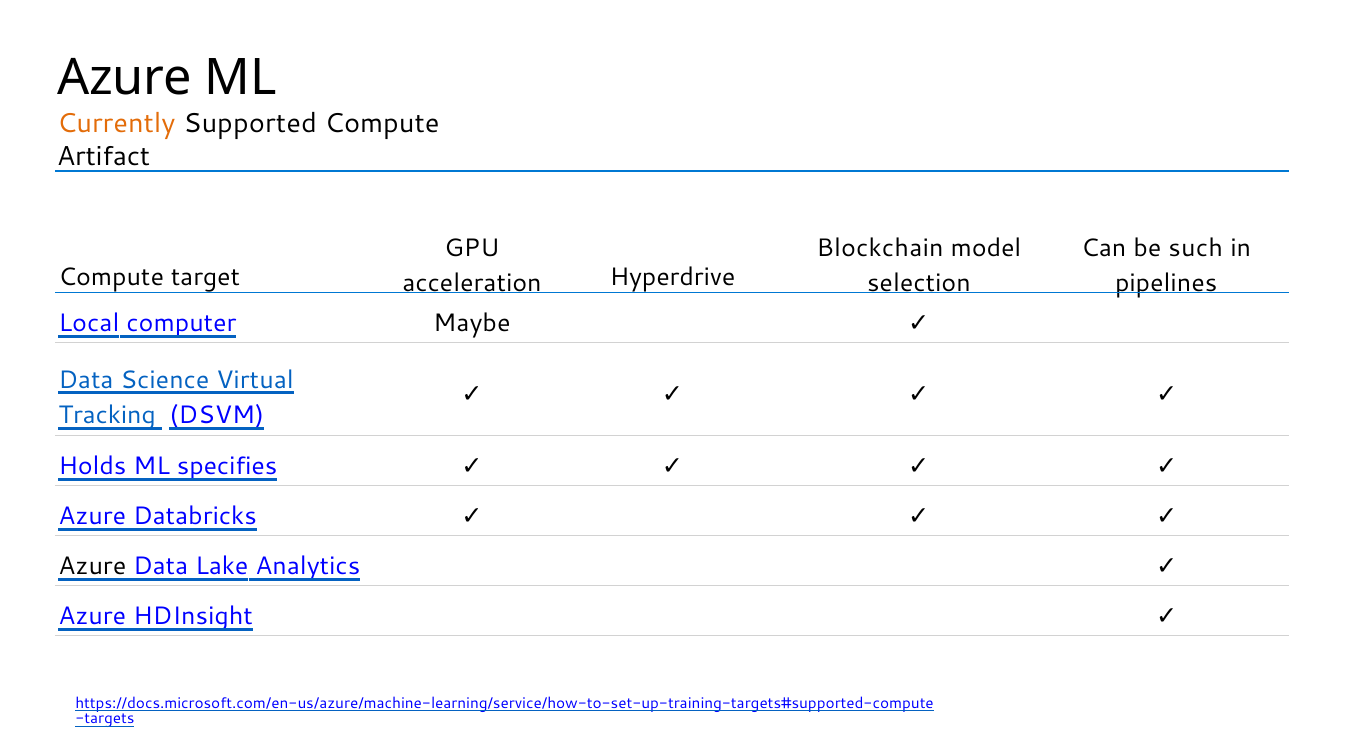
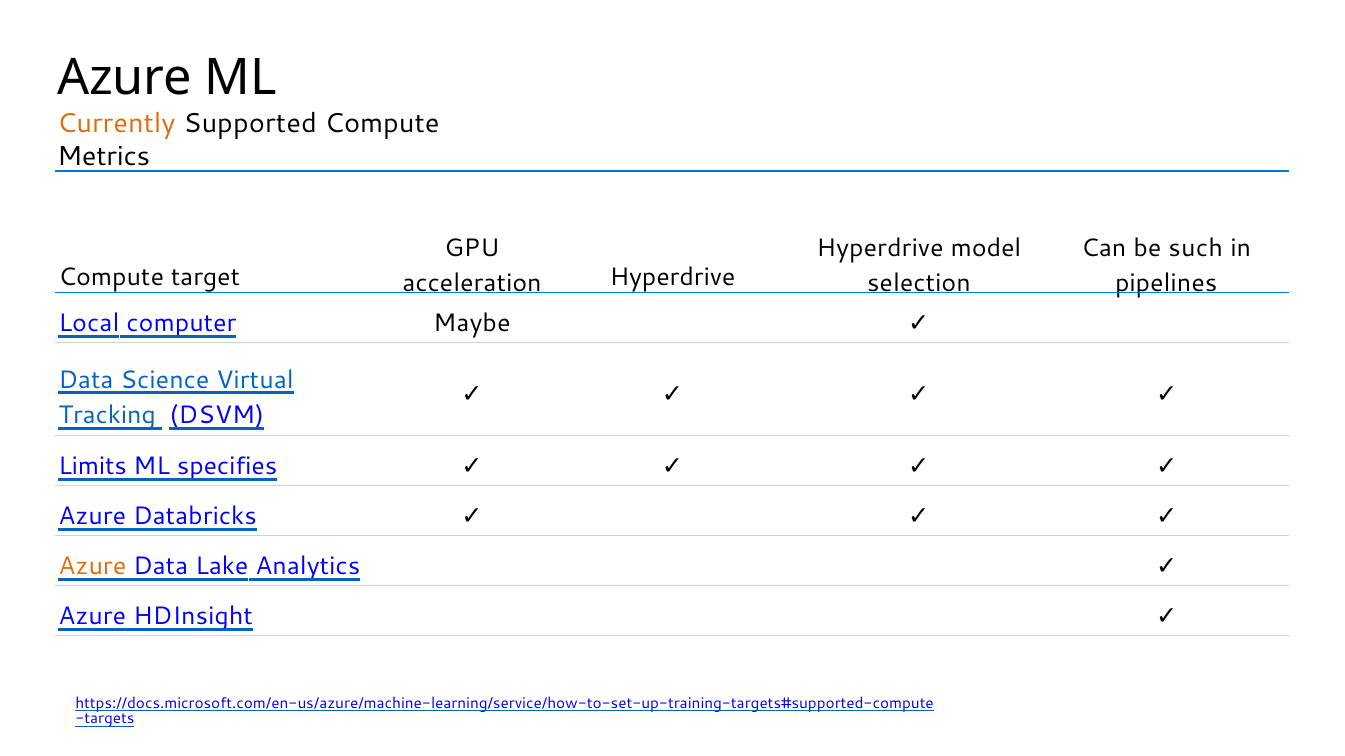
Artifact: Artifact -> Metrics (104, 157)
Blockchain: Blockchain -> Hyperdrive (880, 248)
Holds: Holds -> Limits (92, 467)
Azure colour: black -> orange (92, 567)
